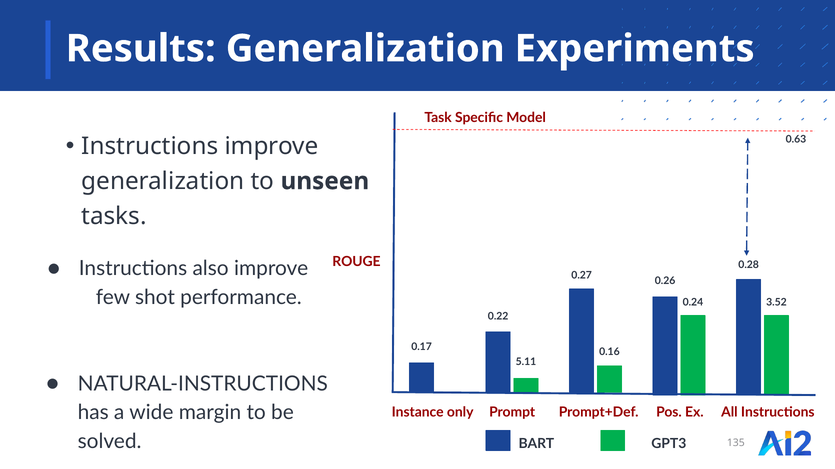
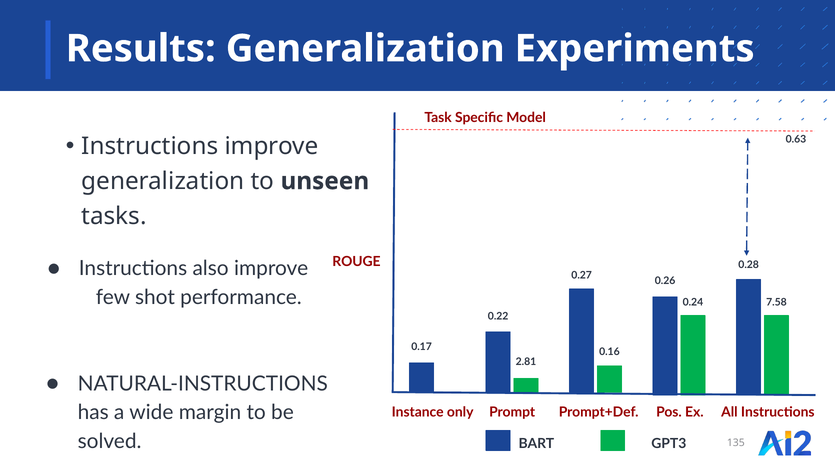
3.52: 3.52 -> 7.58 (776, 303)
5.11: 5.11 -> 2.81 (526, 362)
